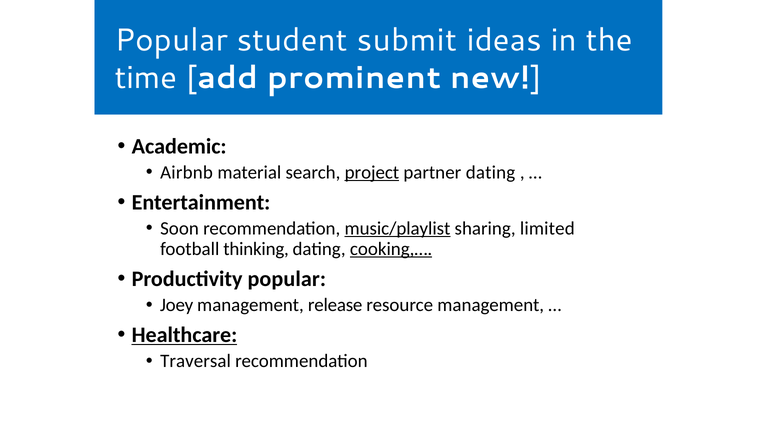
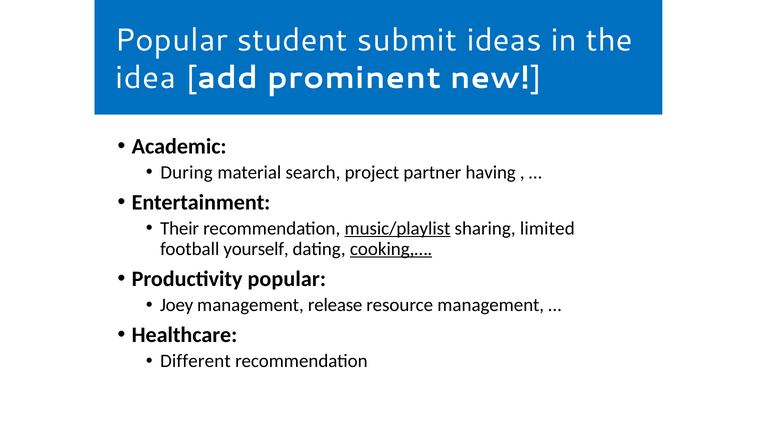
time: time -> idea (146, 78)
Airbnb: Airbnb -> During (187, 172)
project underline: present -> none (372, 172)
partner dating: dating -> having (491, 172)
Soon: Soon -> Their (180, 228)
thinking: thinking -> yourself (256, 249)
Healthcare underline: present -> none (185, 335)
Traversal: Traversal -> Different (195, 361)
